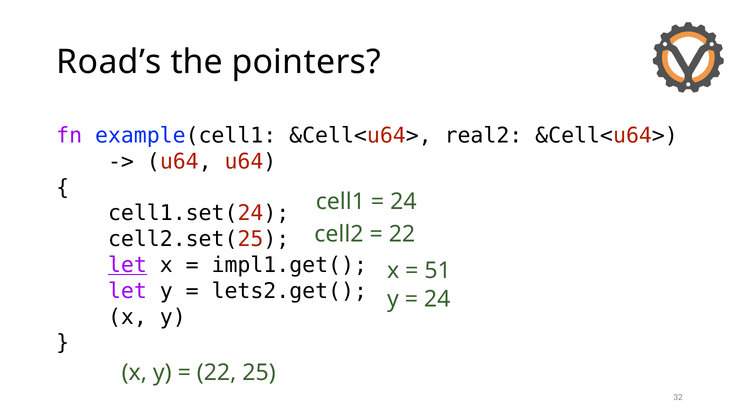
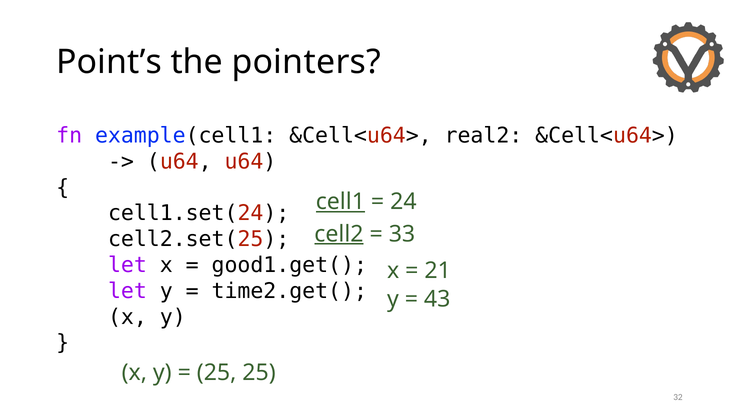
Road’s: Road’s -> Point’s (109, 62)
cell1 underline: none -> present (340, 202)
cell2 underline: none -> present (339, 234)
22: 22 -> 33 (402, 234)
let underline: present -> none (127, 265)
impl1.get(: impl1.get( -> good1.get( (289, 265)
51: 51 -> 21 (438, 270)
lets2.get(: lets2.get( -> time2.get( (289, 291)
24: 24 -> 43 (437, 299)
22: 22 -> 25 (217, 373)
